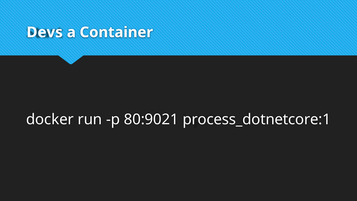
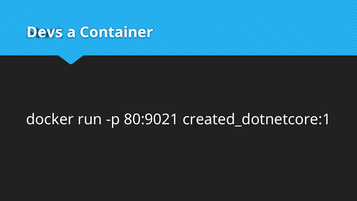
process_dotnetcore:1: process_dotnetcore:1 -> created_dotnetcore:1 (257, 119)
